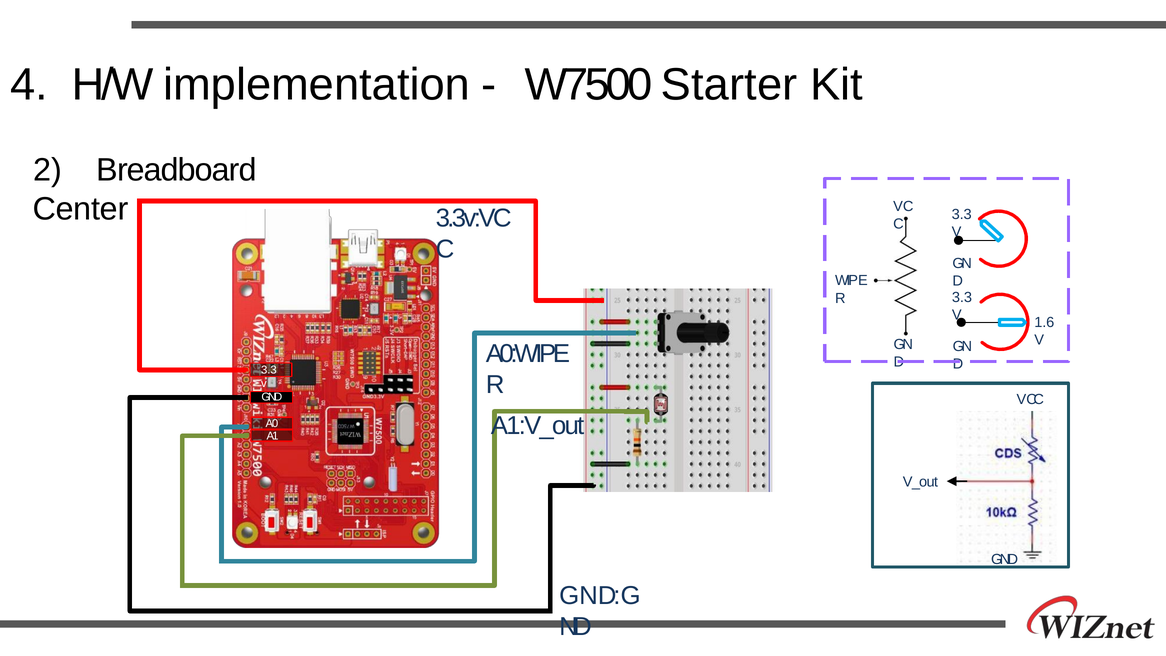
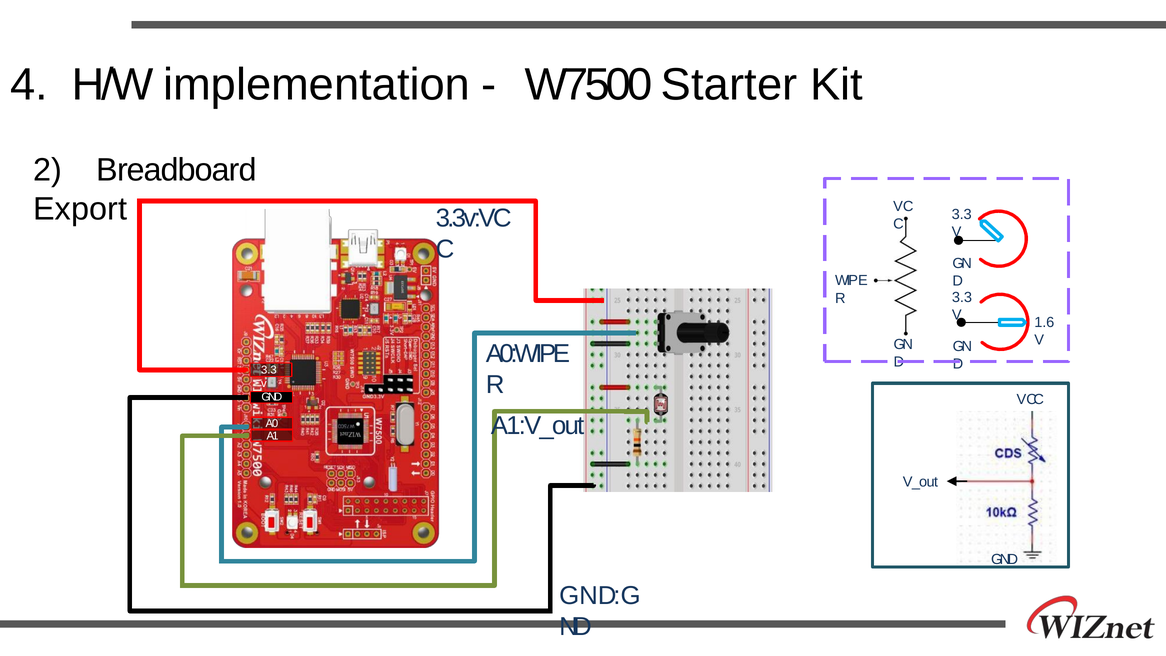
Center: Center -> Export (80, 209)
